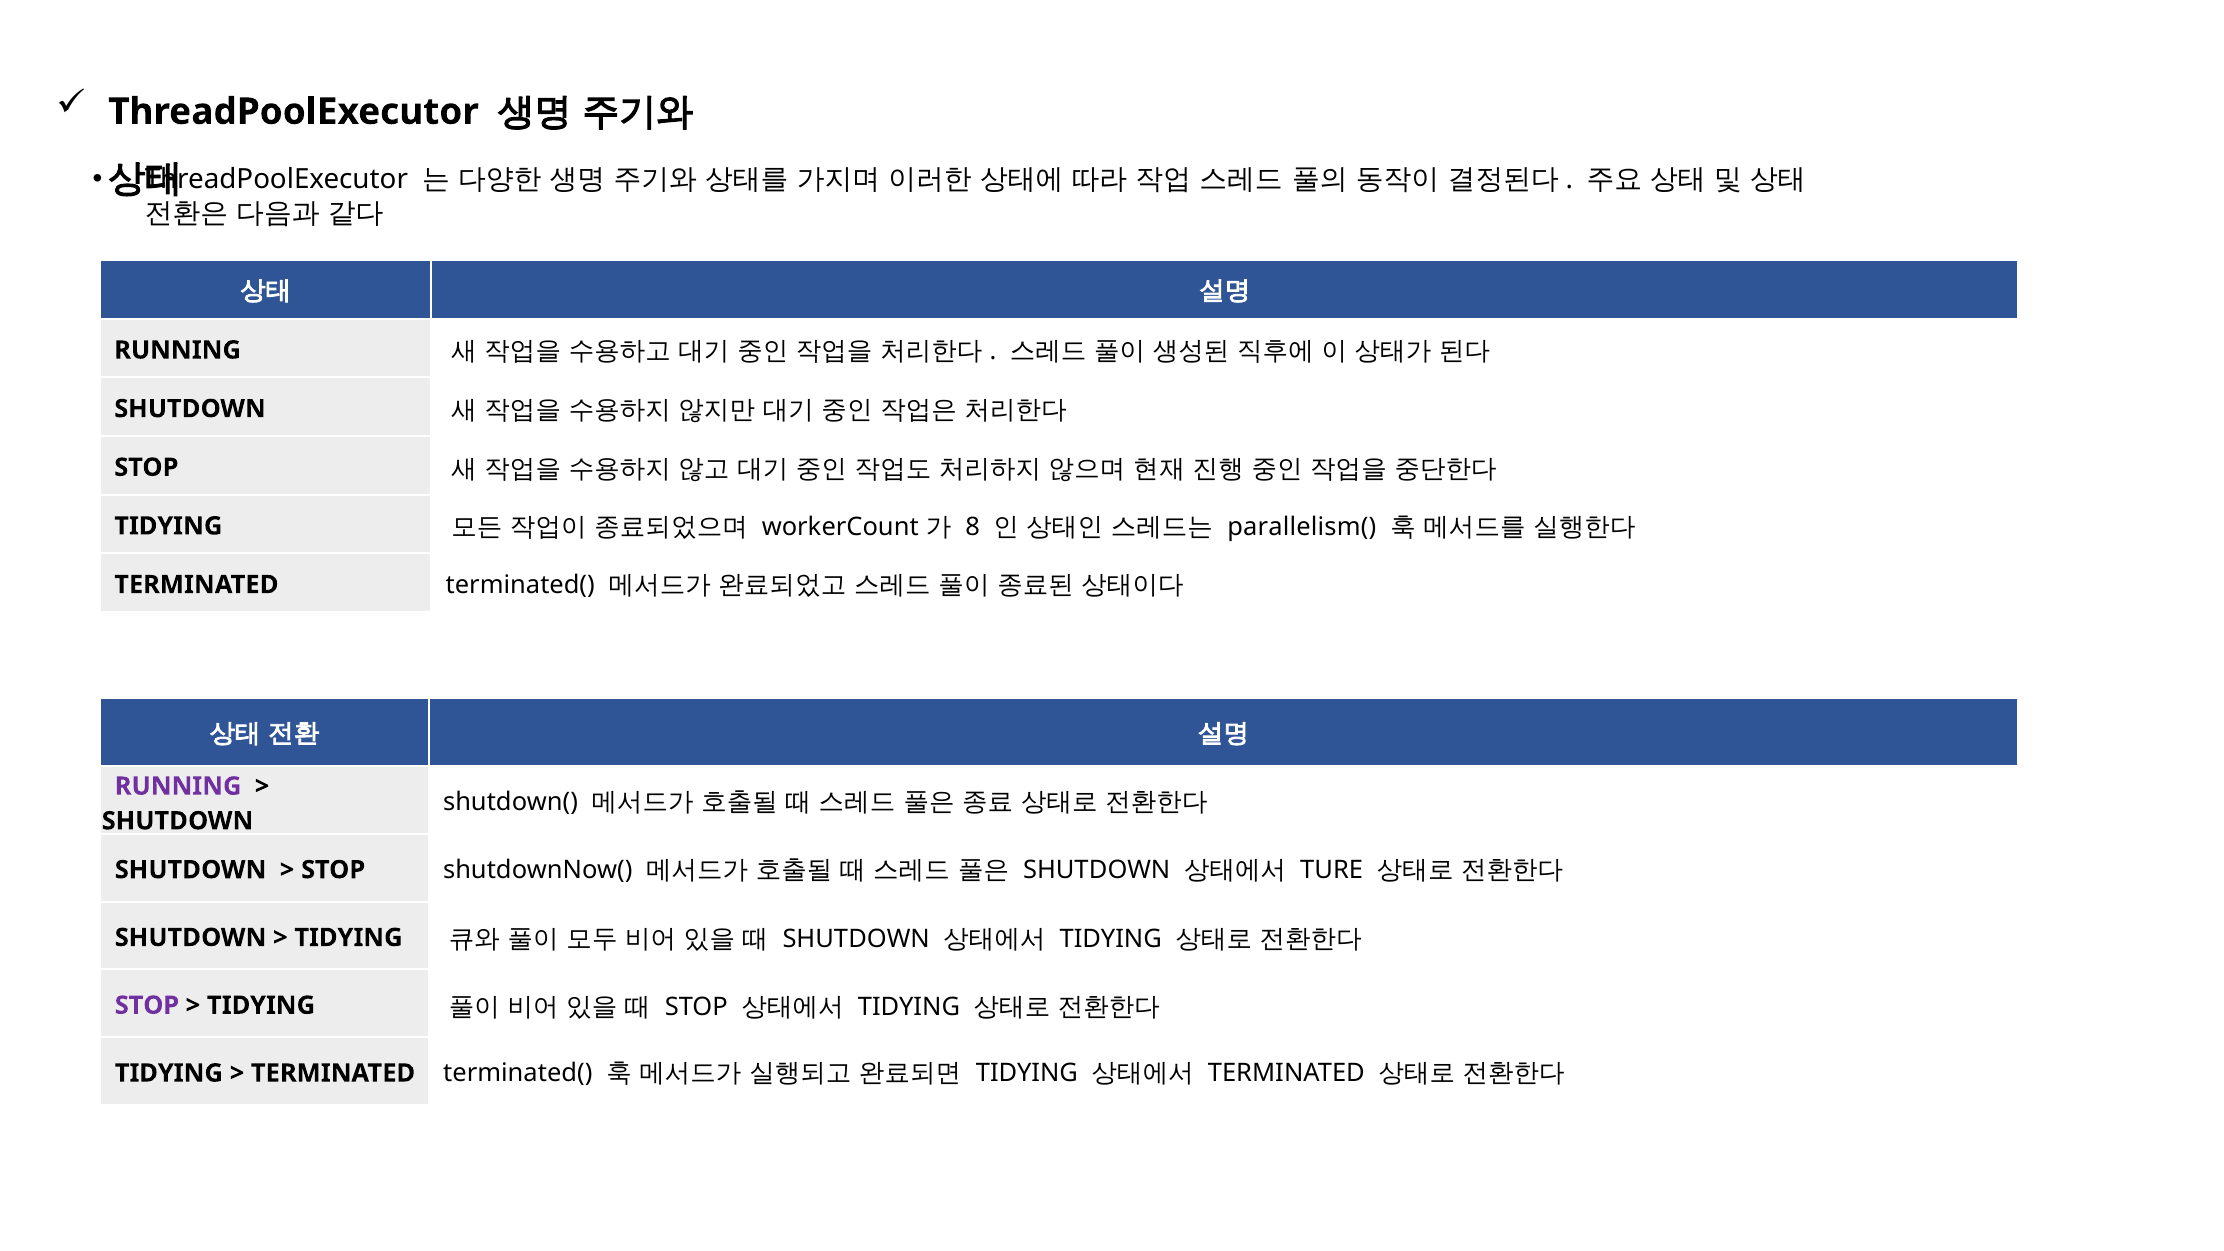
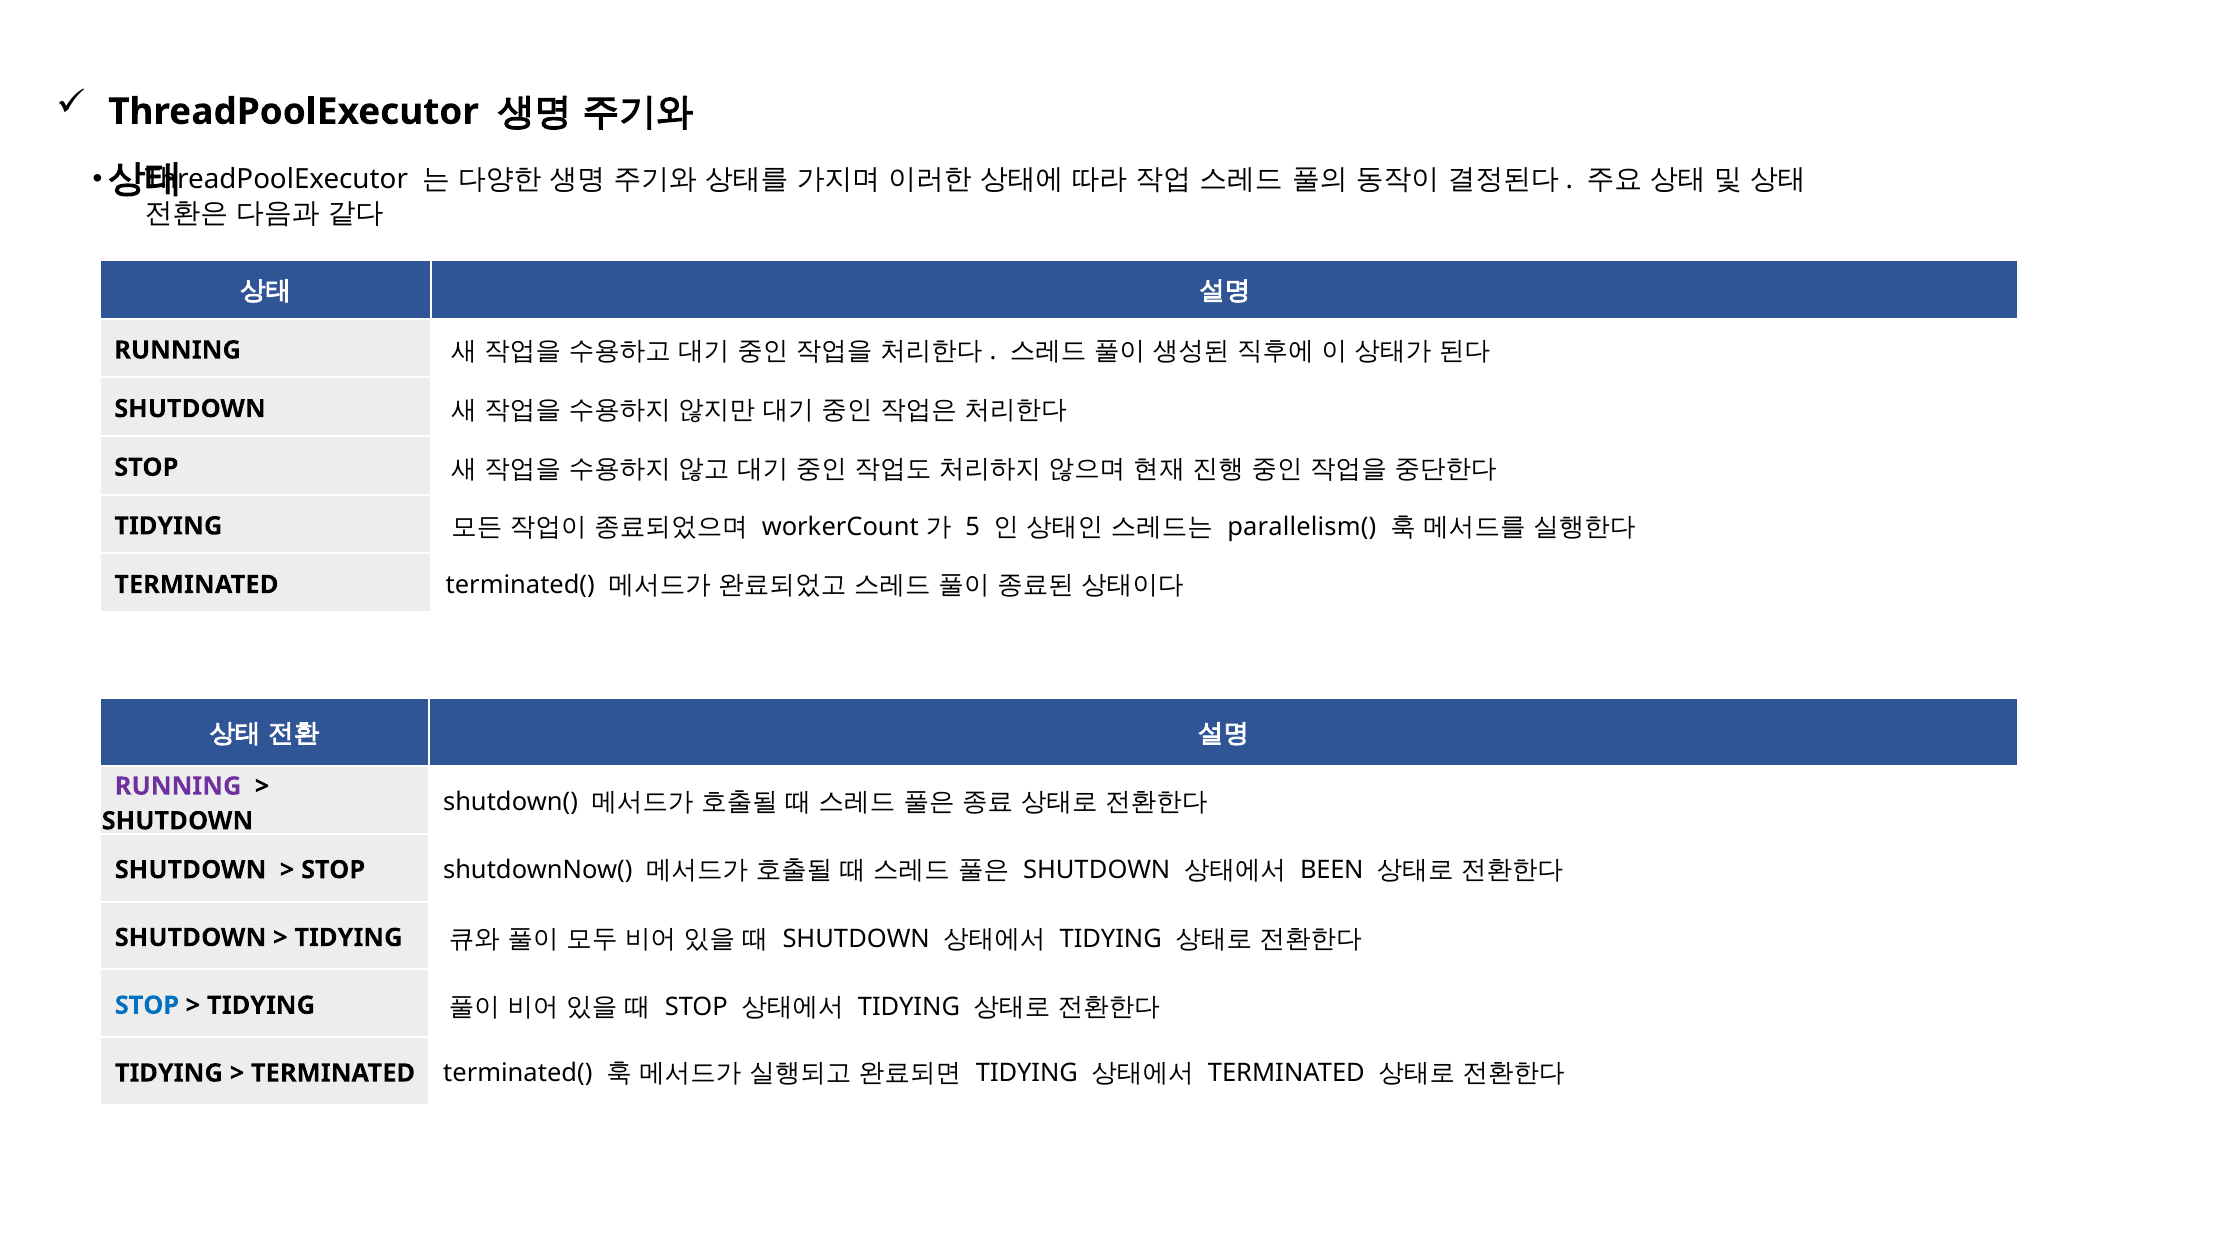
8: 8 -> 5 (973, 527)
TURE: TURE -> BEEN (1332, 870)
STOP colour: purple -> blue (147, 1005)
